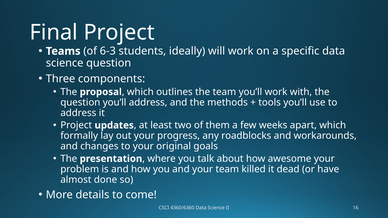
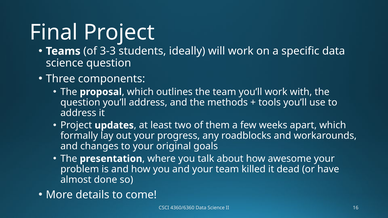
6-3: 6-3 -> 3-3 (108, 51)
